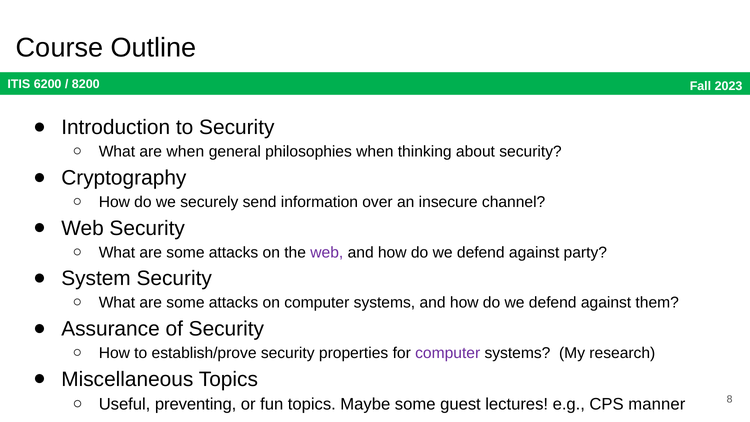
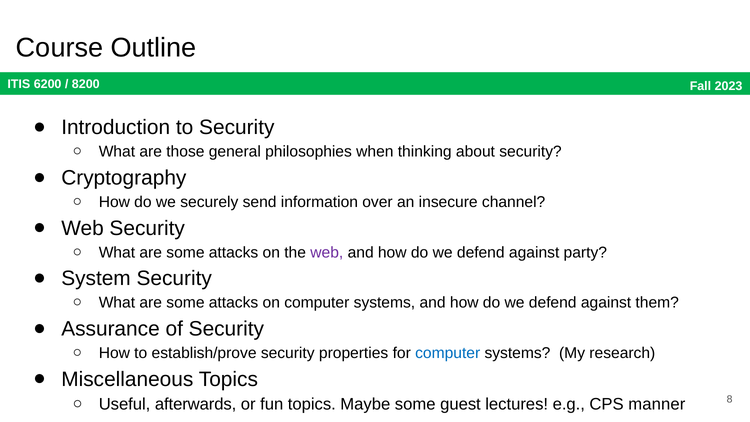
are when: when -> those (185, 152)
computer colour: purple -> blue (448, 353)
preventing: preventing -> afterwards (196, 404)
